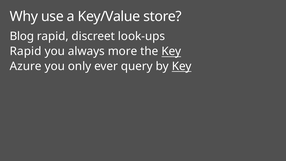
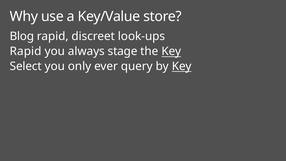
more: more -> stage (123, 51)
Azure: Azure -> Select (26, 66)
